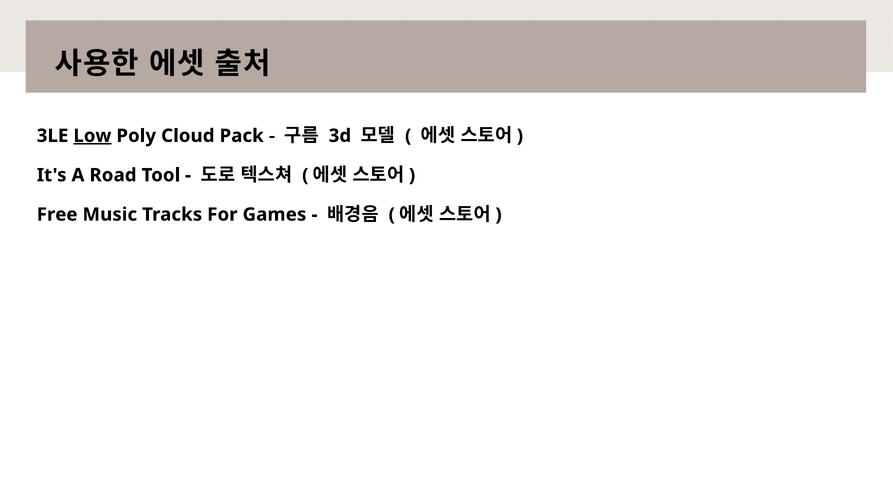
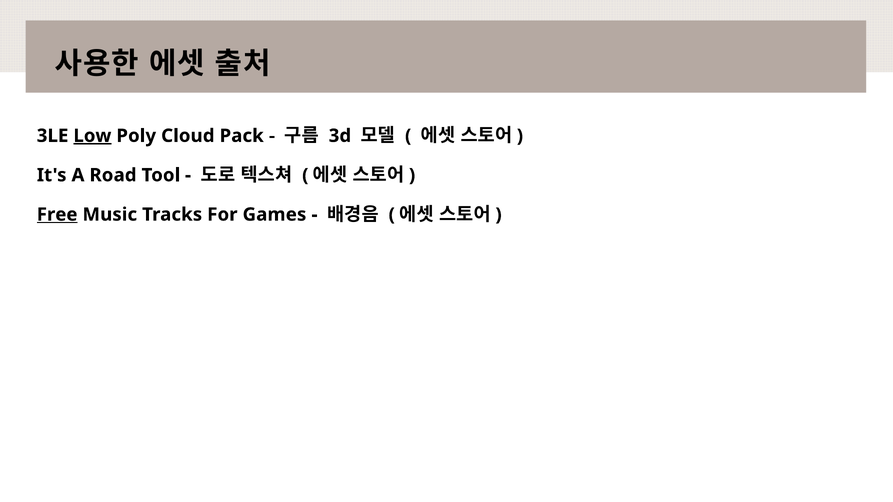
Free underline: none -> present (57, 215)
